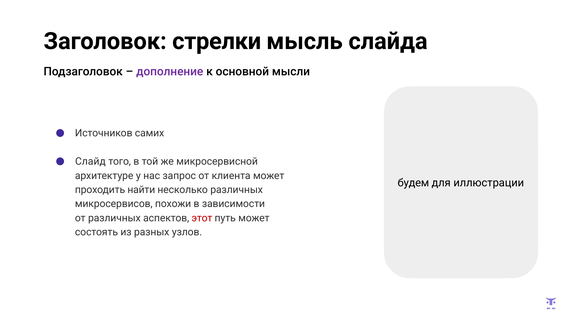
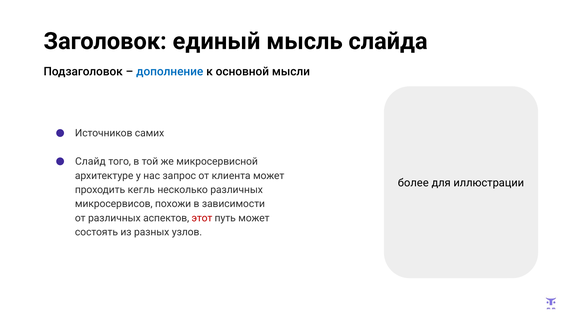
стрелки: стрелки -> единый (216, 41)
дополнение colour: purple -> blue (170, 72)
будем: будем -> более (413, 183)
найти: найти -> кегль (141, 189)
